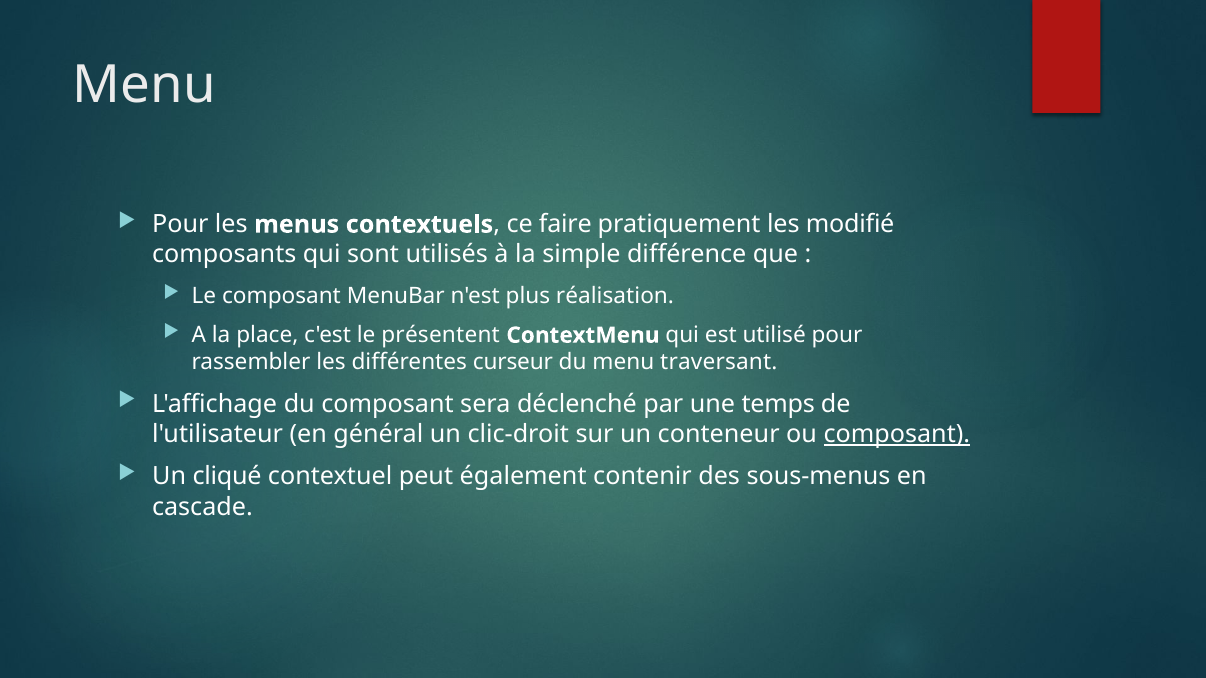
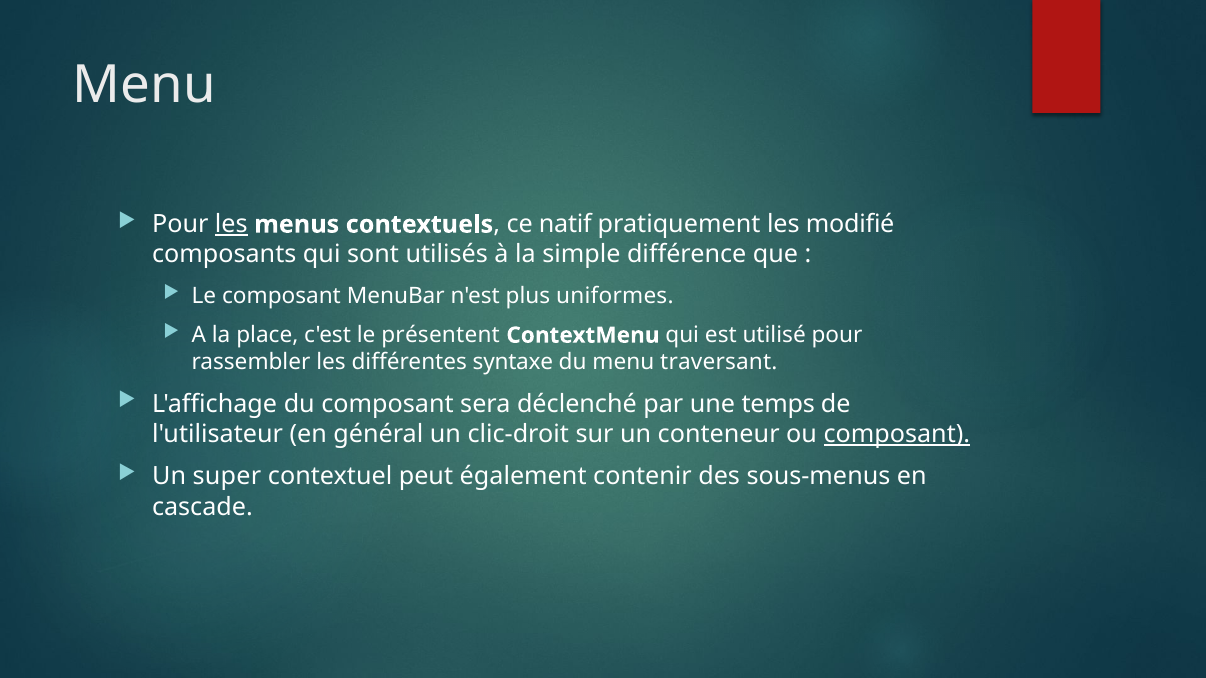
les underline: none -> present (231, 224)
faire: faire -> natif (565, 224)
réalisation: réalisation -> uniformes (615, 296)
curseur: curseur -> syntaxe (513, 363)
cliqué: cliqué -> super (227, 477)
